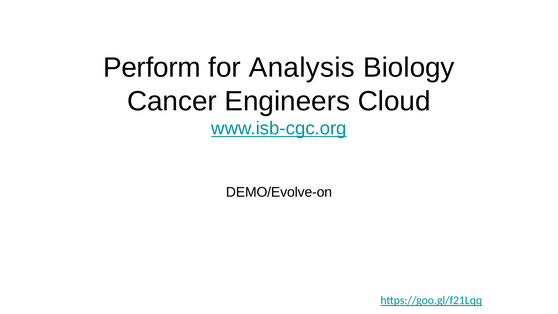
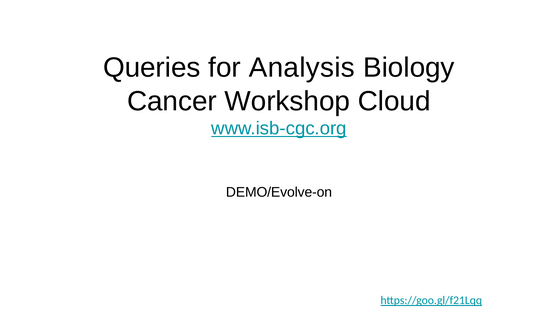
Perform: Perform -> Queries (152, 68)
Engineers: Engineers -> Workshop (287, 101)
